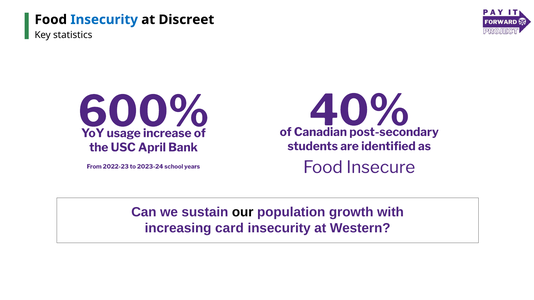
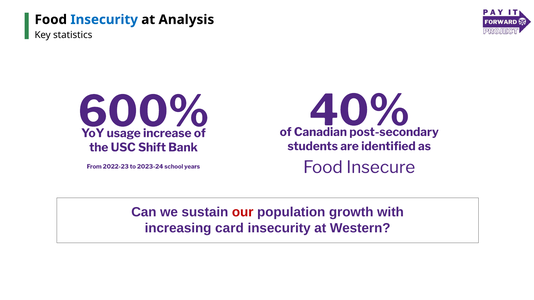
Discreet: Discreet -> Analysis (186, 20)
April: April -> Shift (152, 148)
our colour: black -> red (243, 212)
